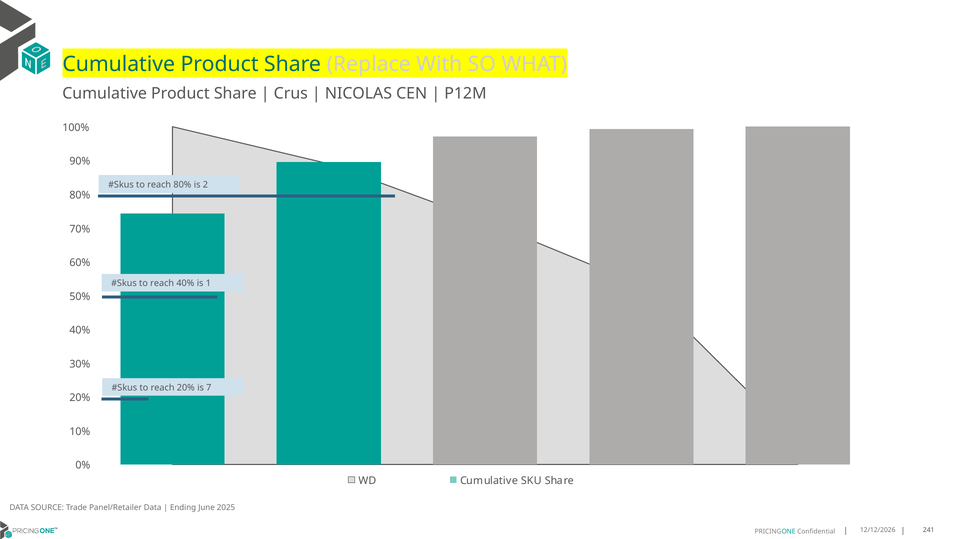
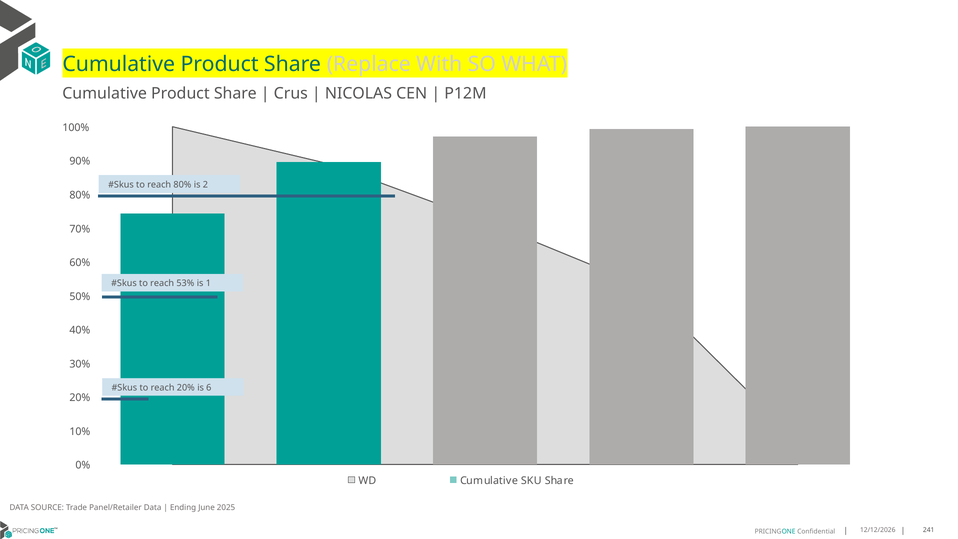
reach 40%: 40% -> 53% (185, 283)
7: 7 -> 6 (209, 387)
